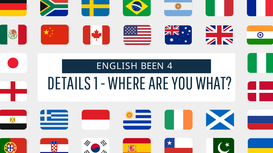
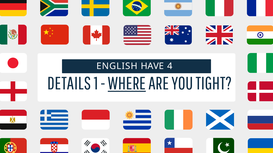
BEEN: BEEN -> HAVE (152, 66)
WHERE underline: none -> present (127, 84)
WHAT: WHAT -> TIGHT (214, 84)
